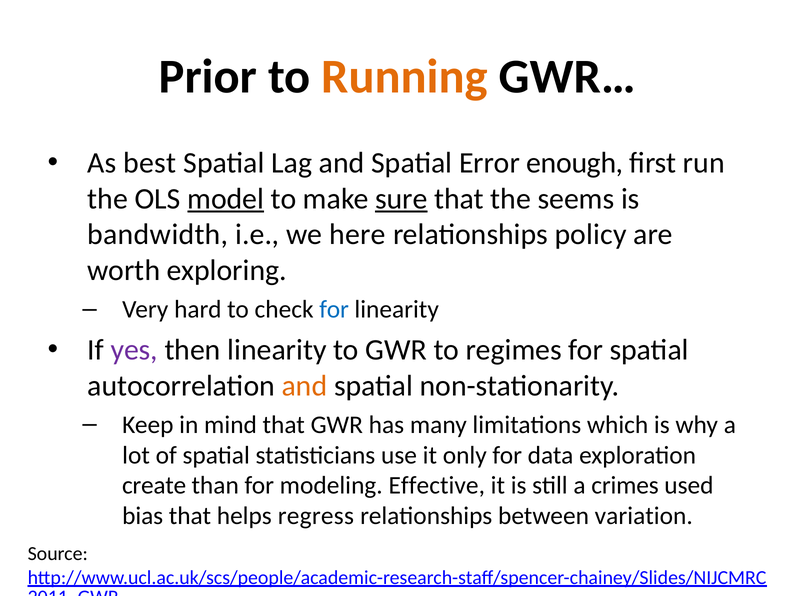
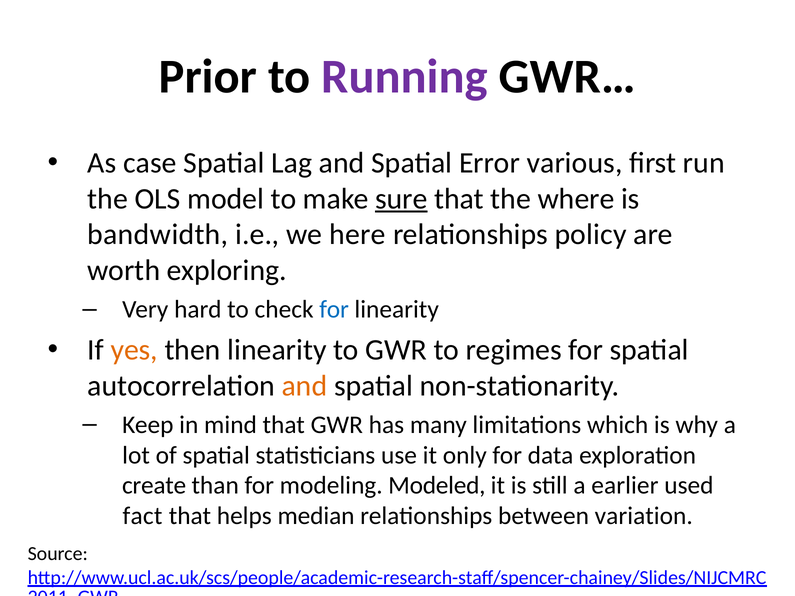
Running colour: orange -> purple (405, 77)
best: best -> case (150, 163)
enough: enough -> various (575, 163)
model underline: present -> none (226, 199)
seems: seems -> where (576, 199)
yes colour: purple -> orange (134, 350)
Effective: Effective -> Modeled (437, 486)
crimes: crimes -> earlier (625, 486)
bias: bias -> fact (142, 516)
regress: regress -> median (316, 516)
